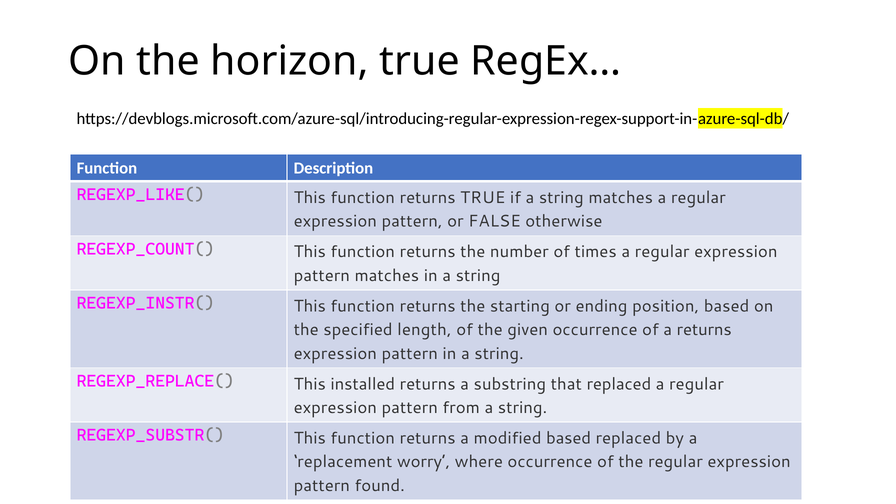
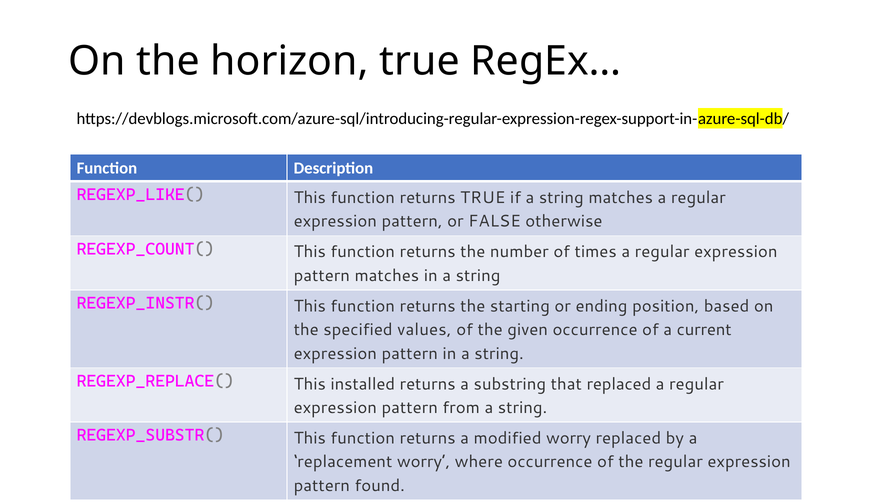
length: length -> values (424, 330)
a returns: returns -> current (704, 330)
modified based: based -> worry (569, 438)
